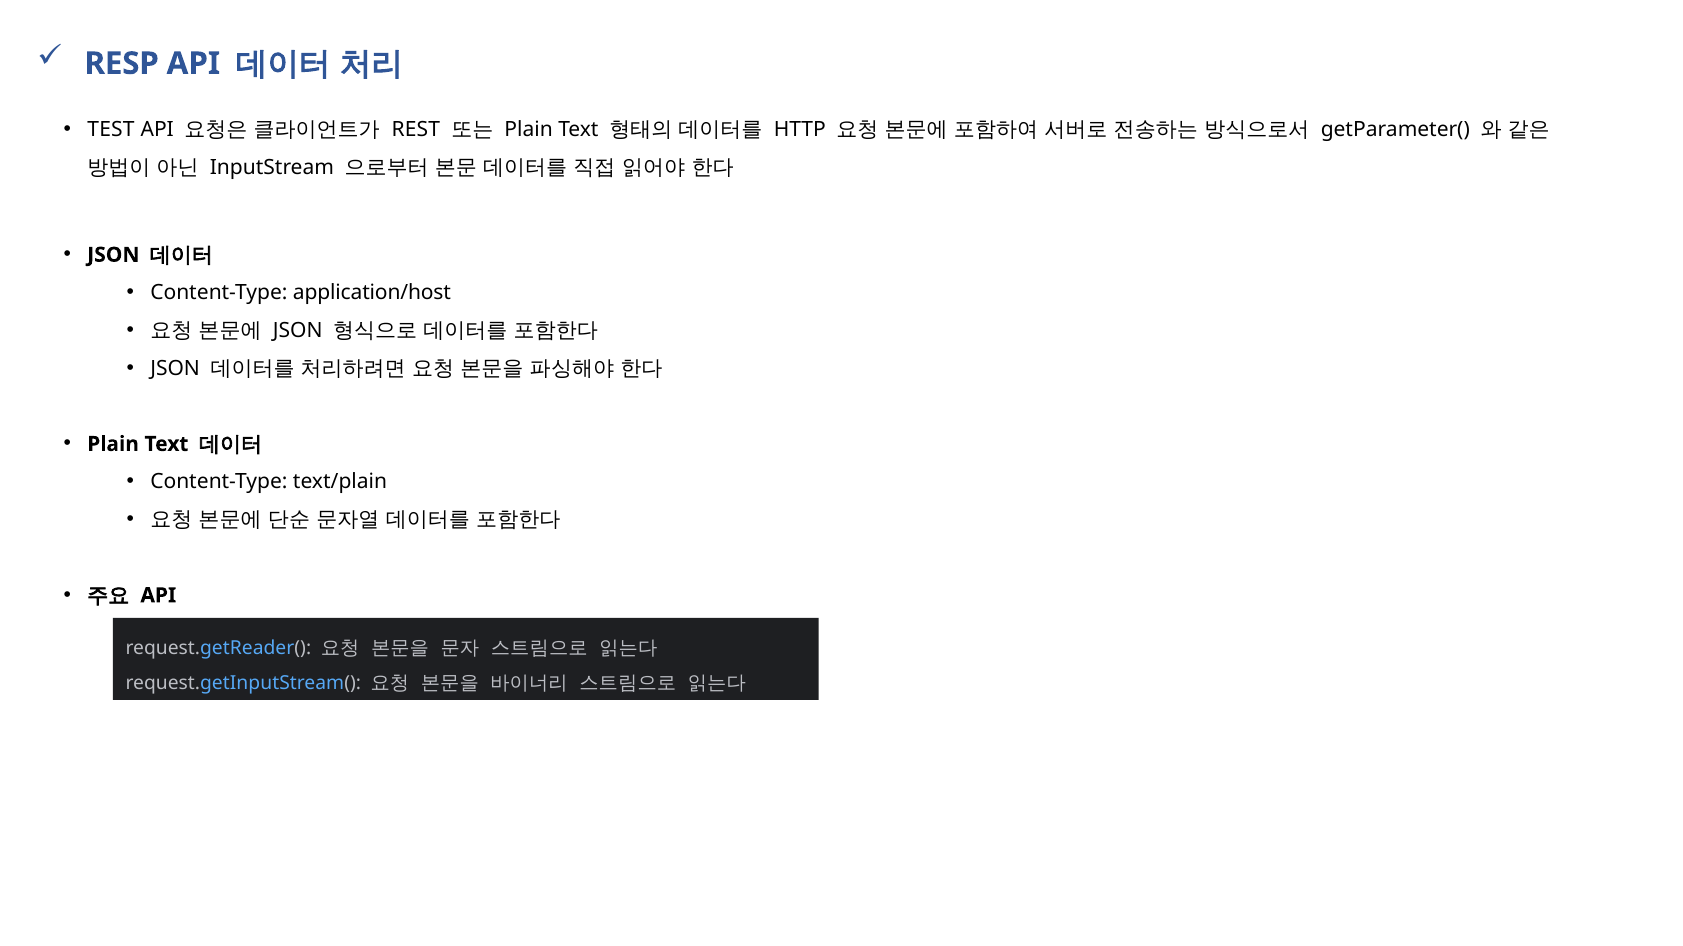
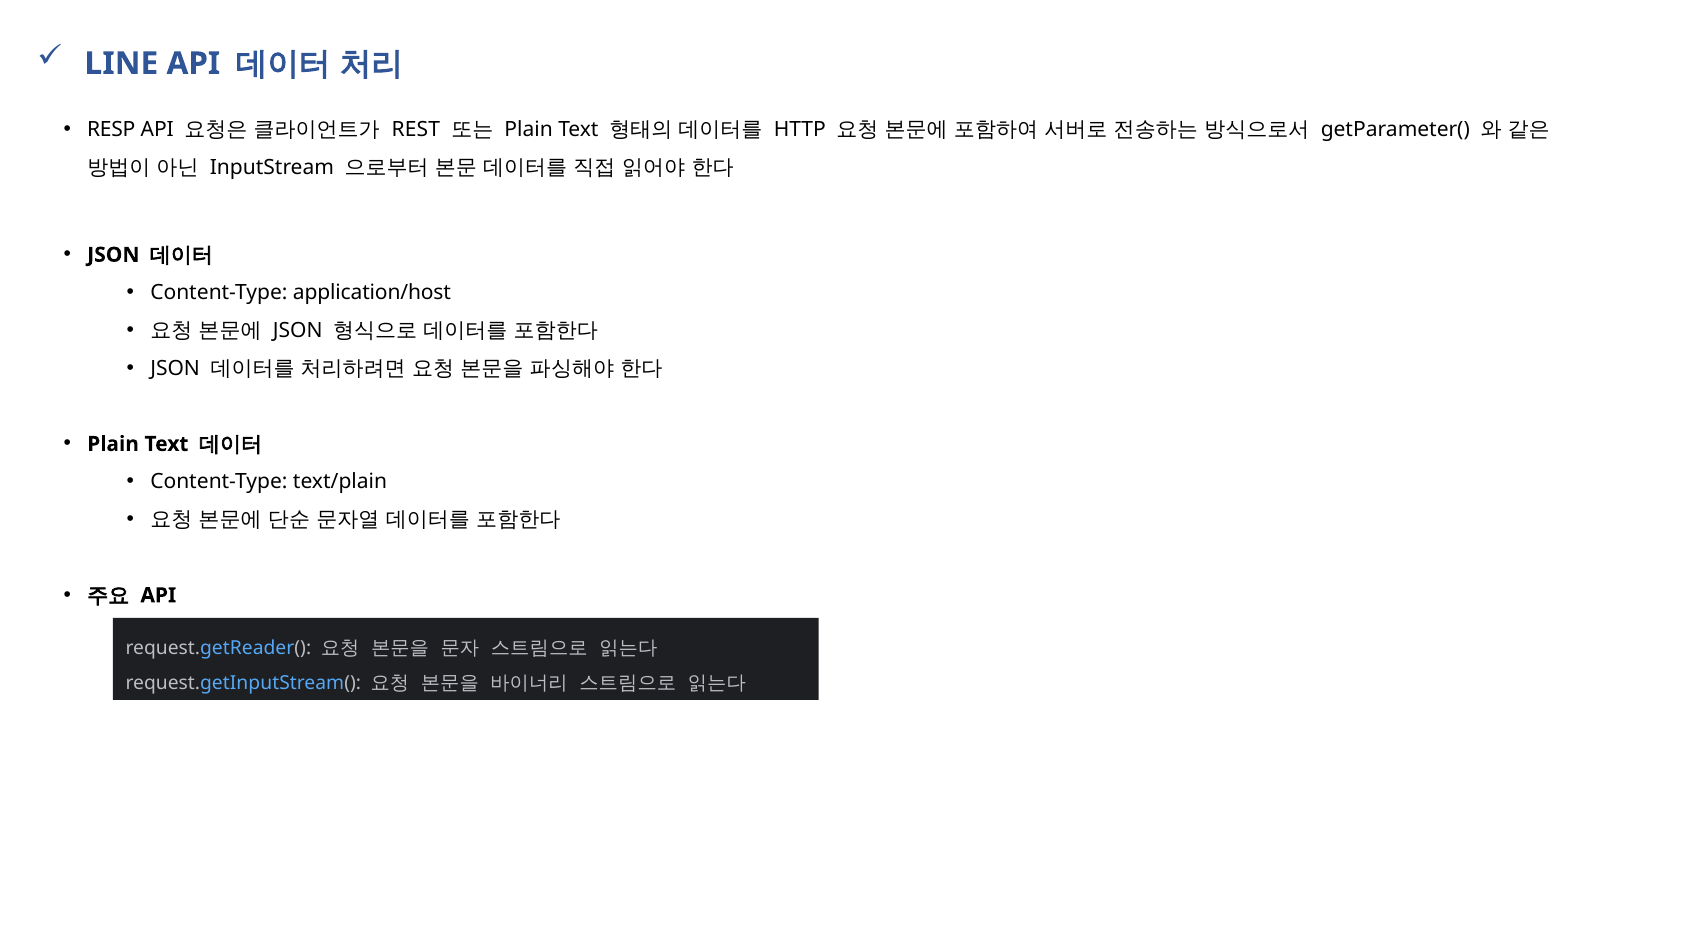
RESP: RESP -> LINE (121, 64)
TEST: TEST -> RESP (111, 129)
